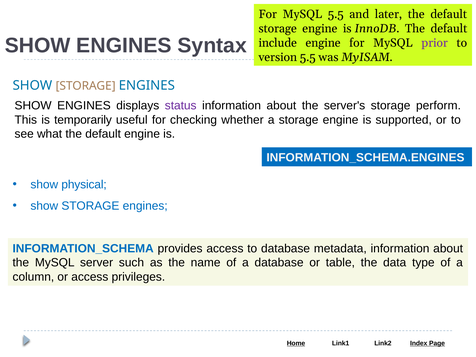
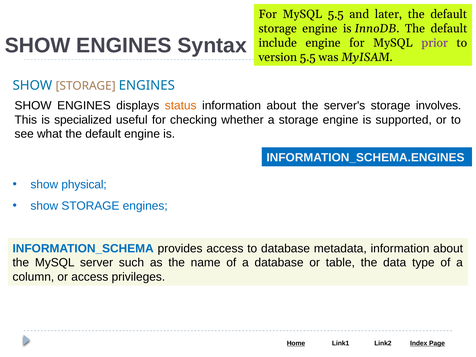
status colour: purple -> orange (181, 105)
perform: perform -> involves (439, 105)
temporarily: temporarily -> specialized (83, 120)
